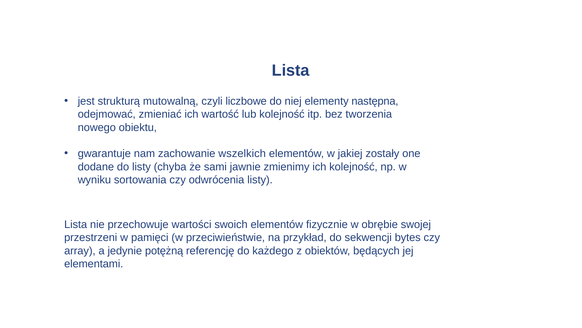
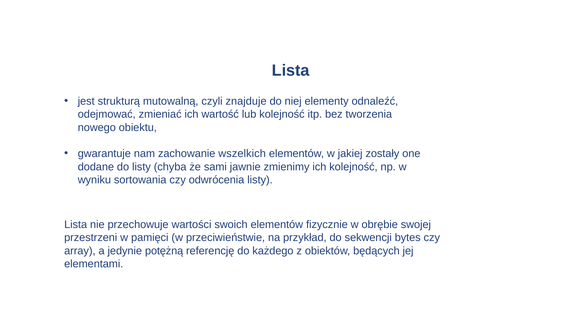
liczbowe: liczbowe -> znajduje (246, 101)
następna: następna -> odnaleźć (375, 101)
